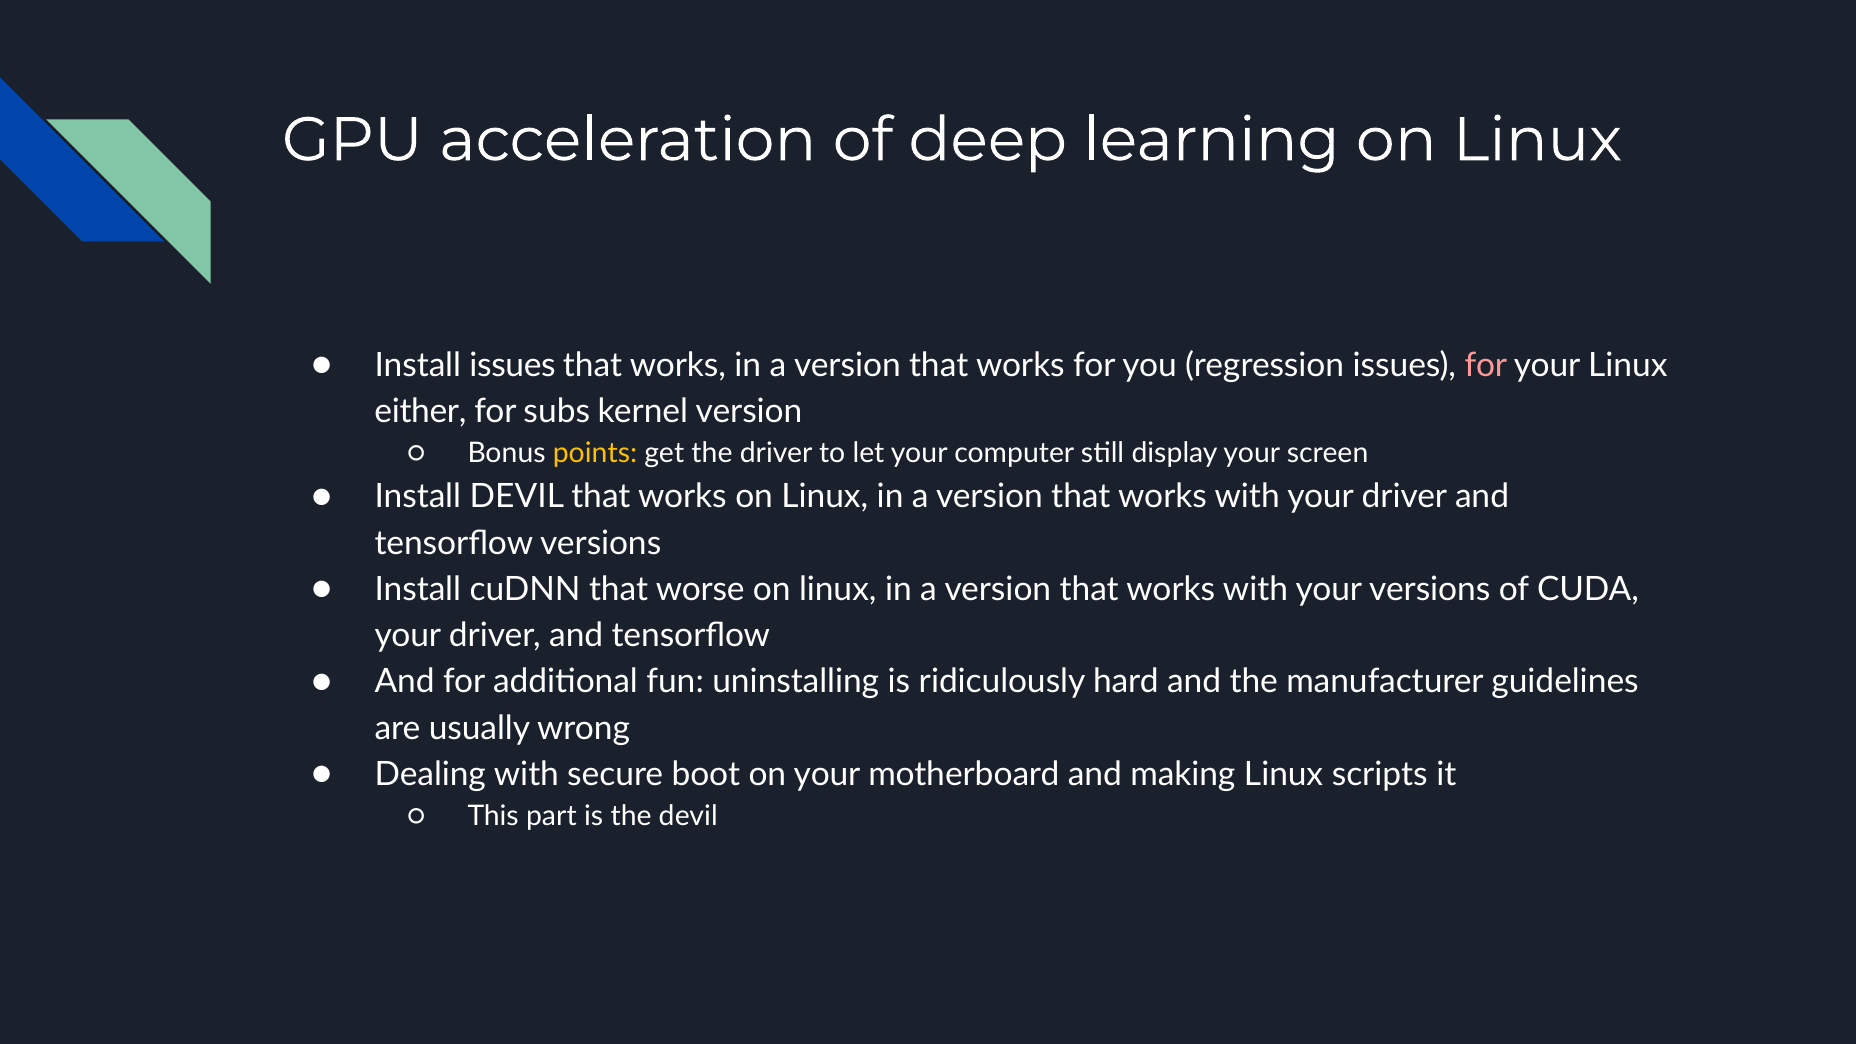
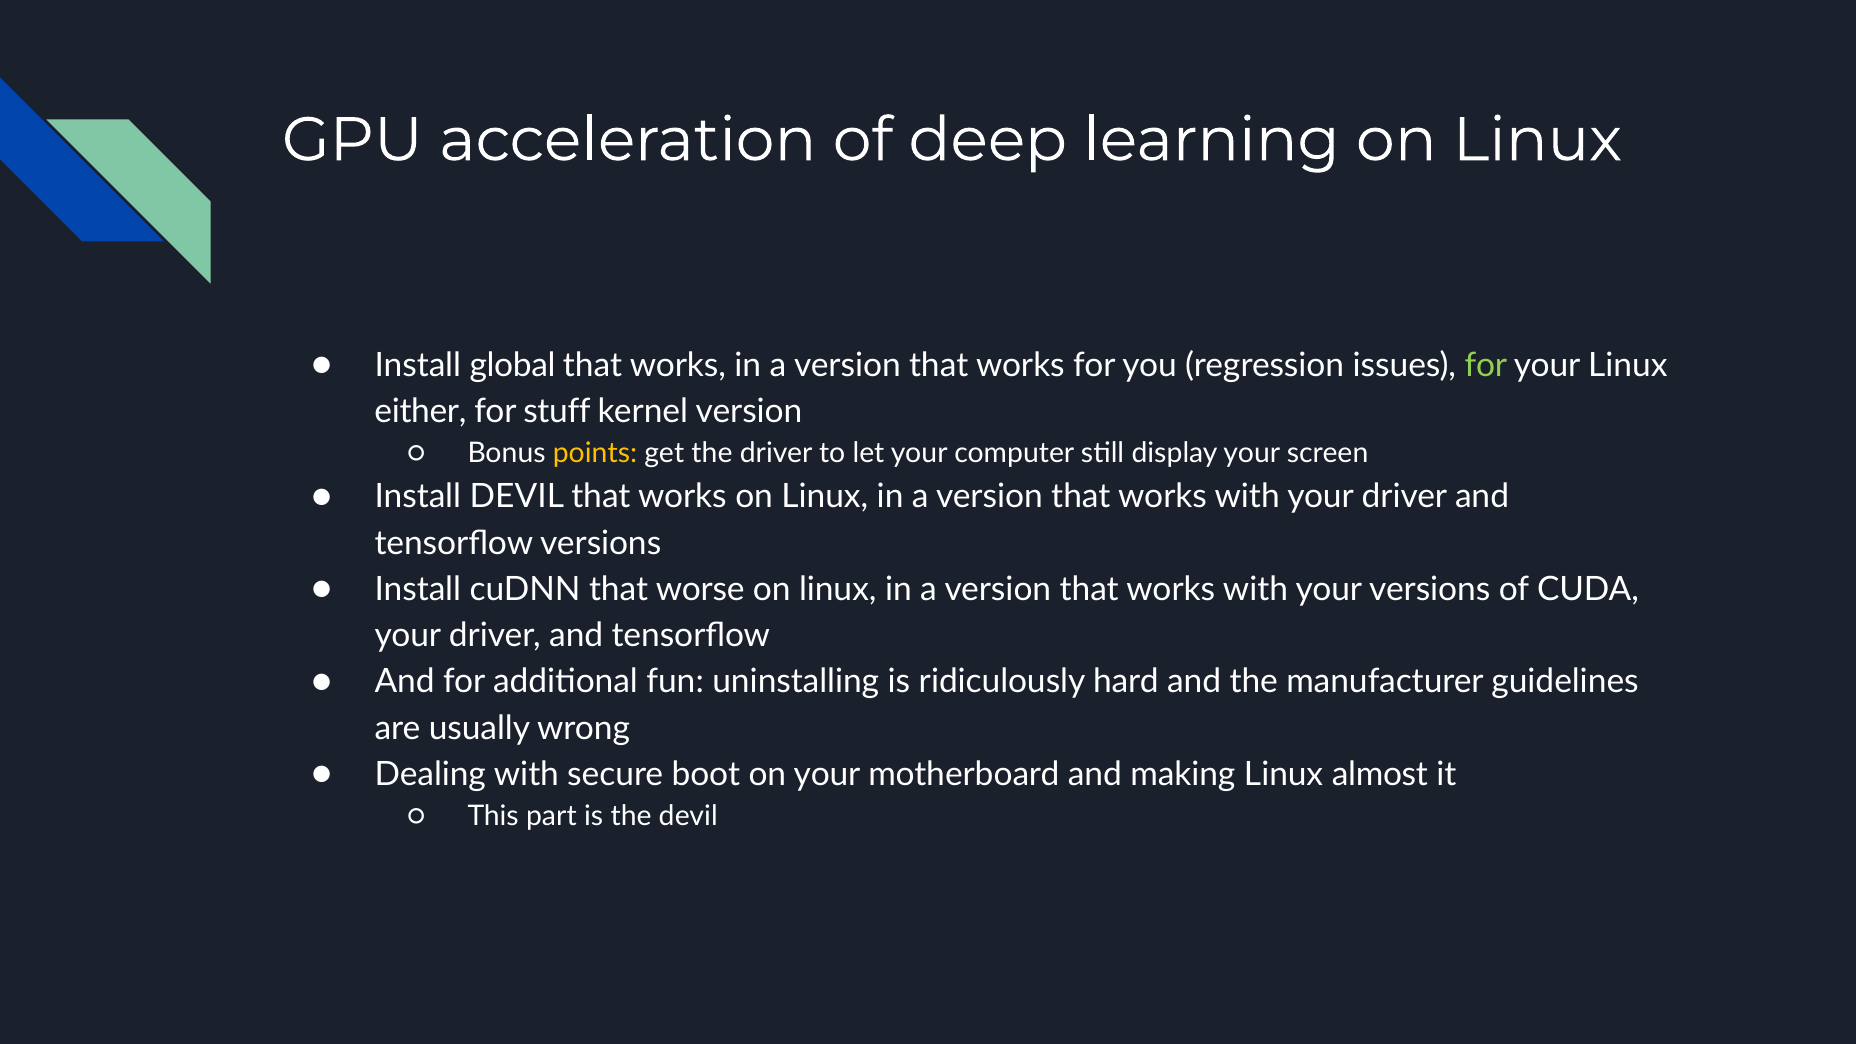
Install issues: issues -> global (513, 365)
for colour: pink -> light green (1486, 365)
subs: subs -> stuff (557, 411)
scripts: scripts -> almost (1380, 774)
